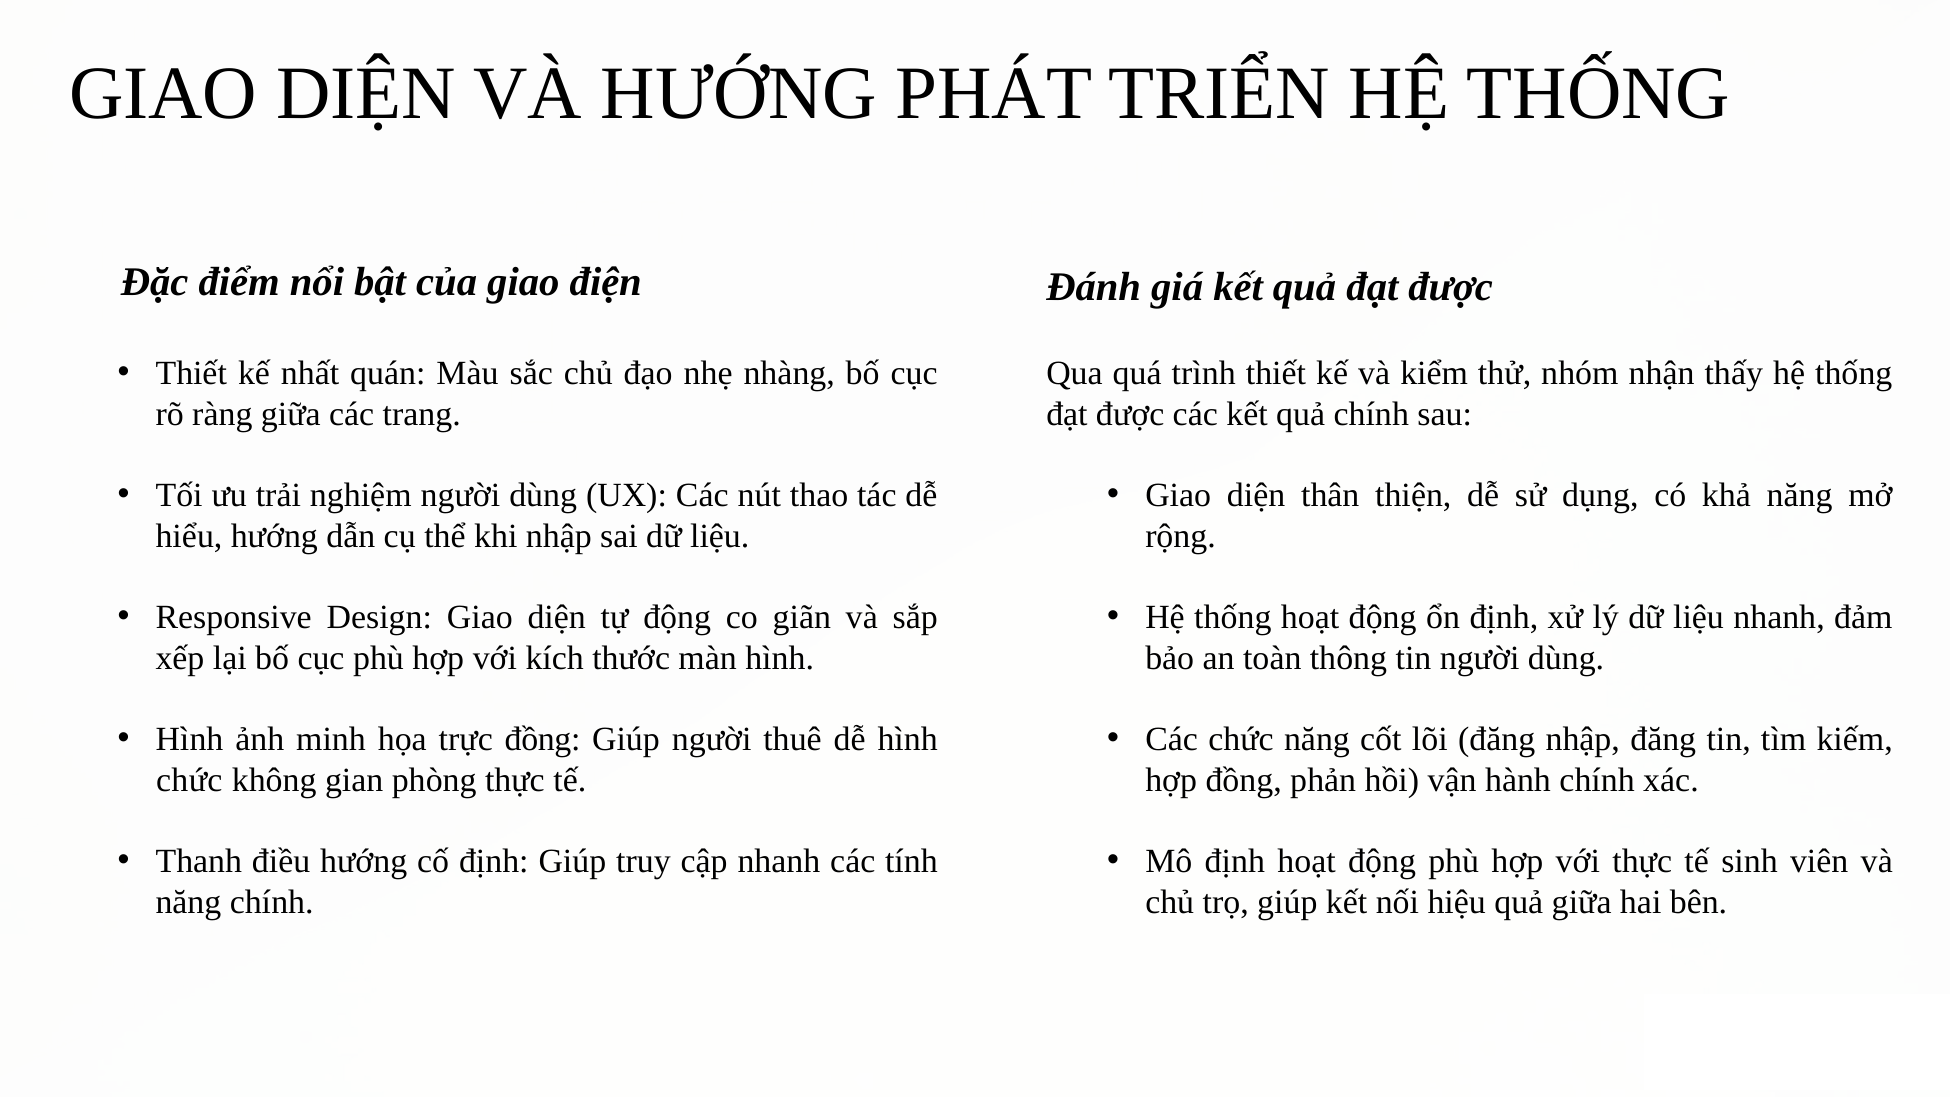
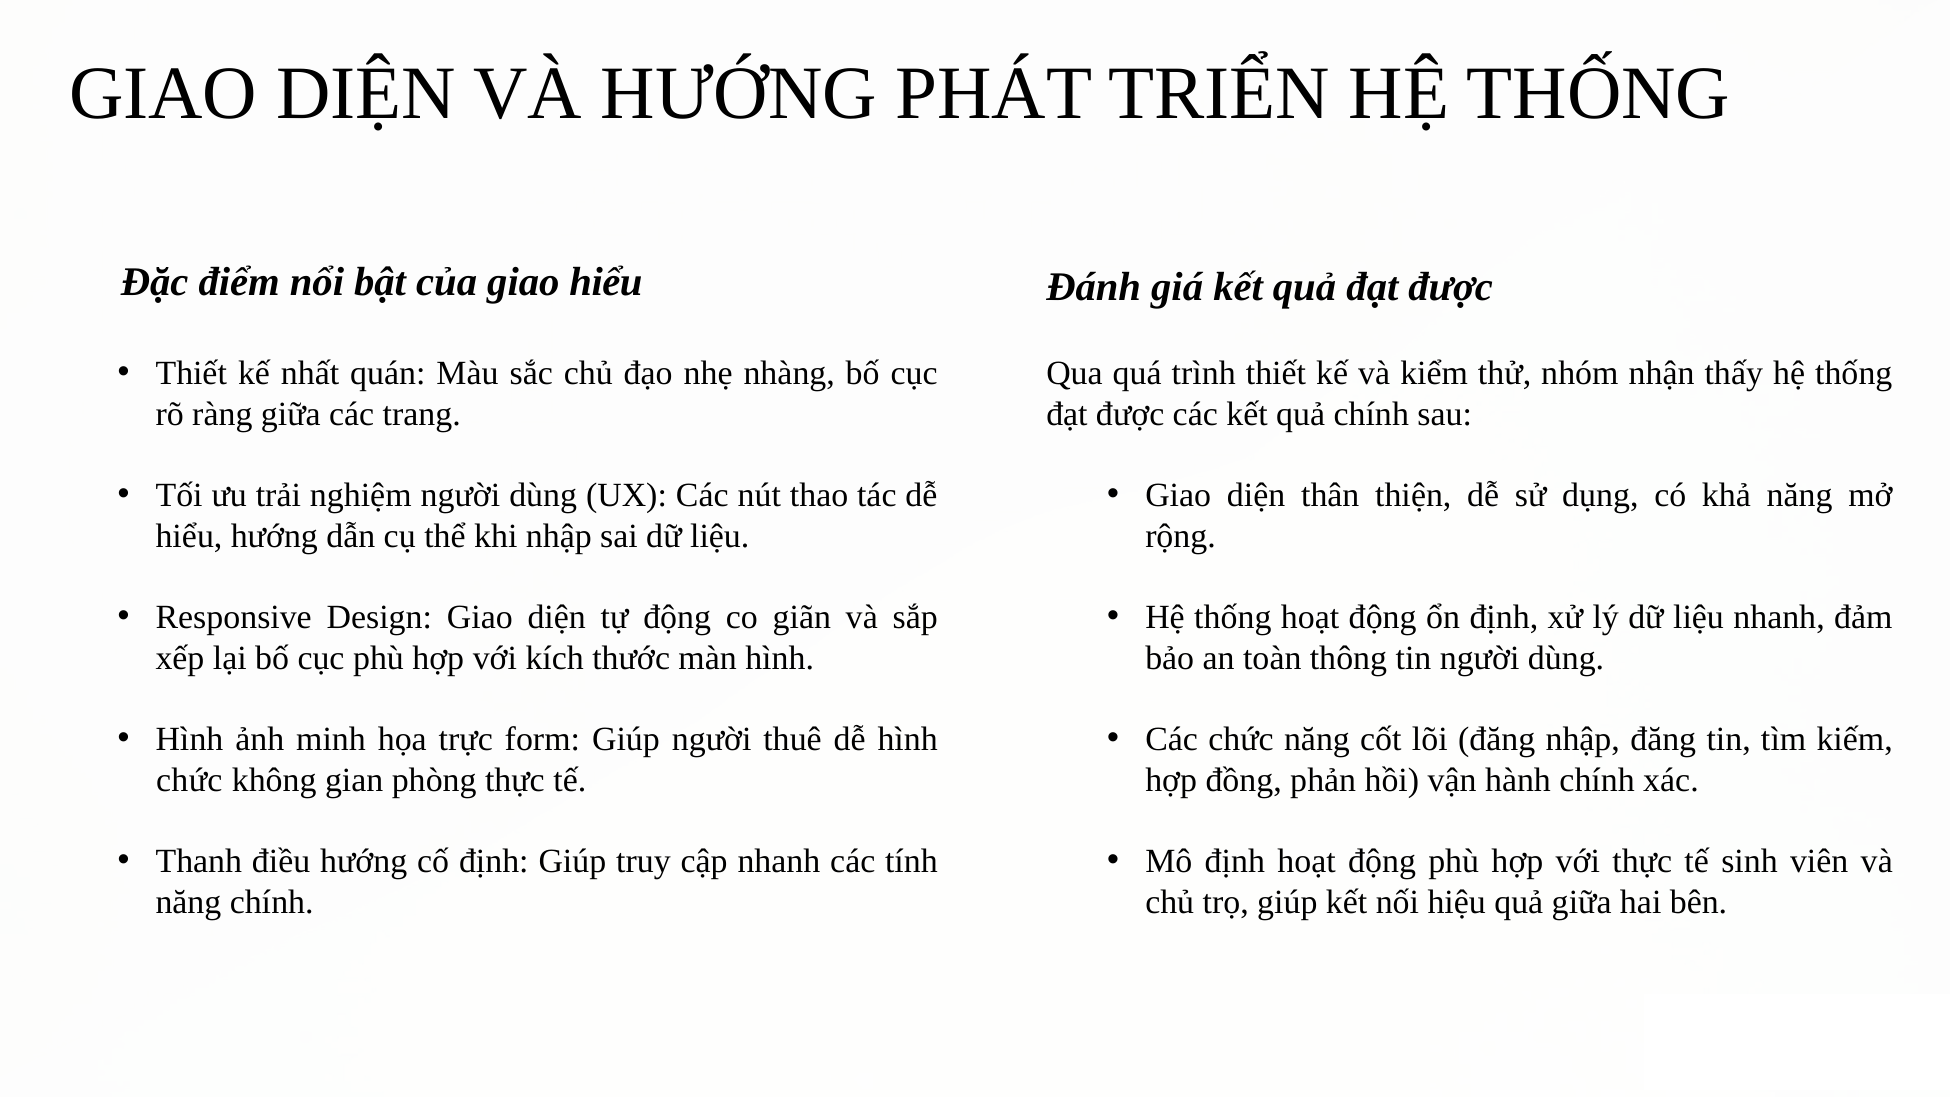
giao điện: điện -> hiểu (606, 282)
trực đồng: đồng -> form (542, 739)
